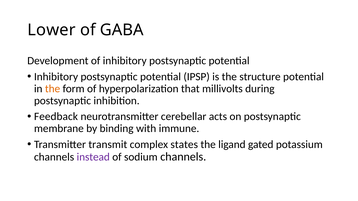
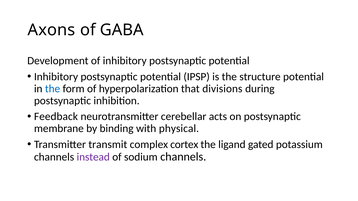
Lower: Lower -> Axons (51, 30)
the colour: orange -> blue (53, 89)
millivolts: millivolts -> divisions (222, 89)
immune: immune -> physical (179, 129)
states: states -> cortex (184, 145)
